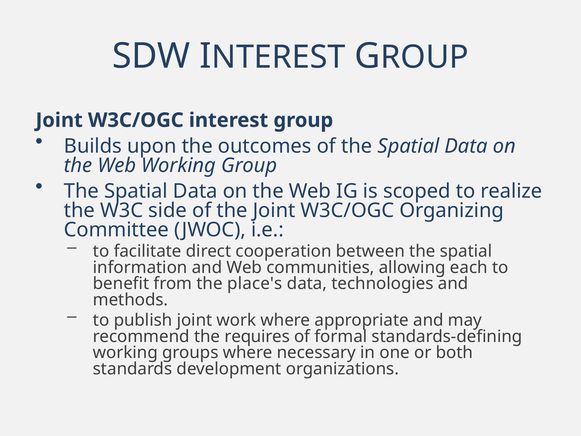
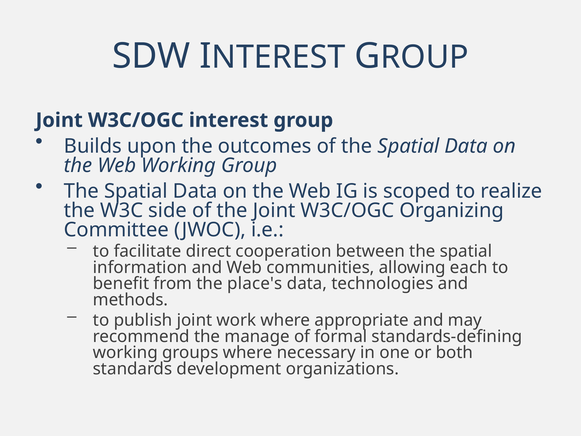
requires: requires -> manage (257, 336)
